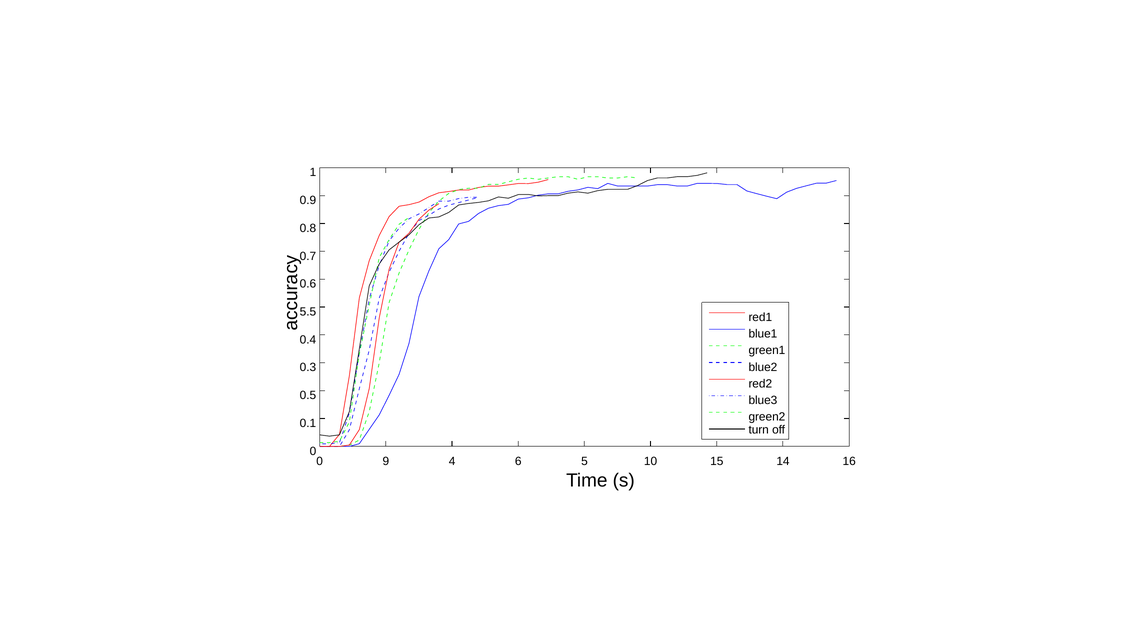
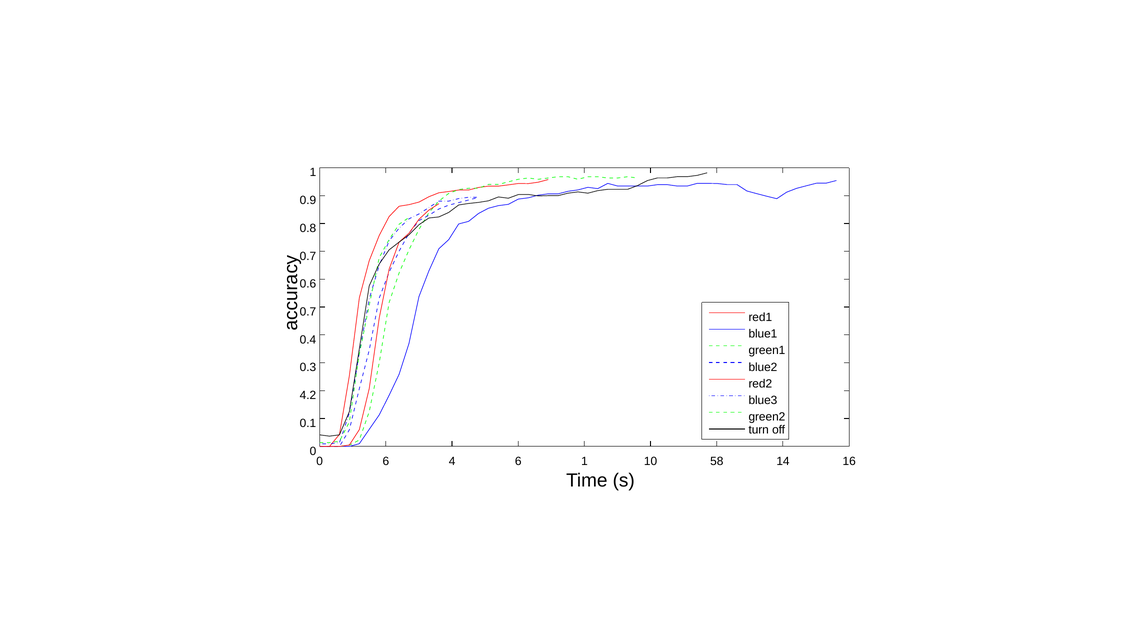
5.5: 5.5 -> 0.7 (308, 312)
0.5: 0.5 -> 4.2 (308, 395)
0 9: 9 -> 6 (386, 461)
6 5: 5 -> 1 (584, 461)
15: 15 -> 58 (717, 461)
